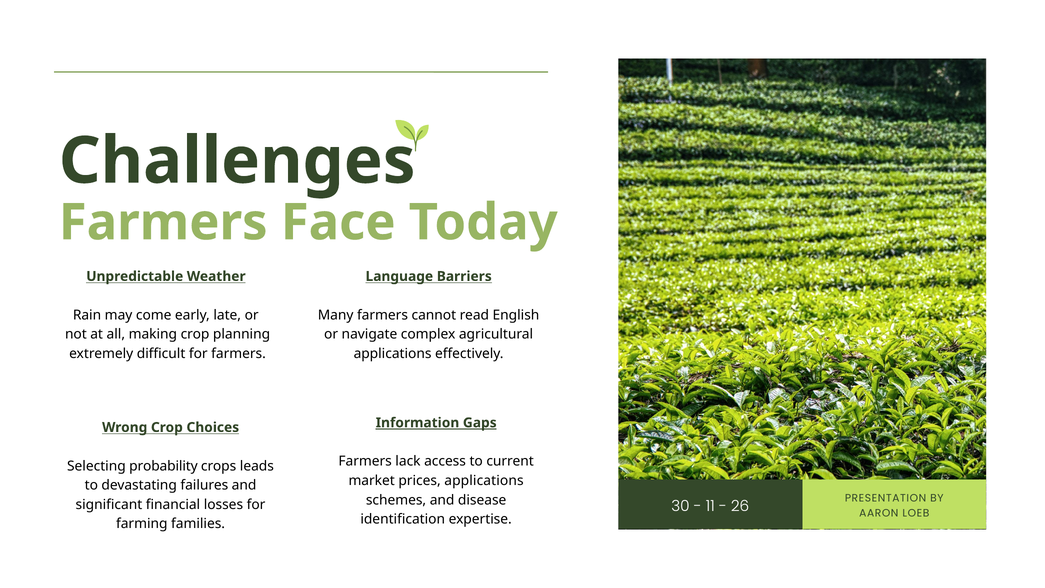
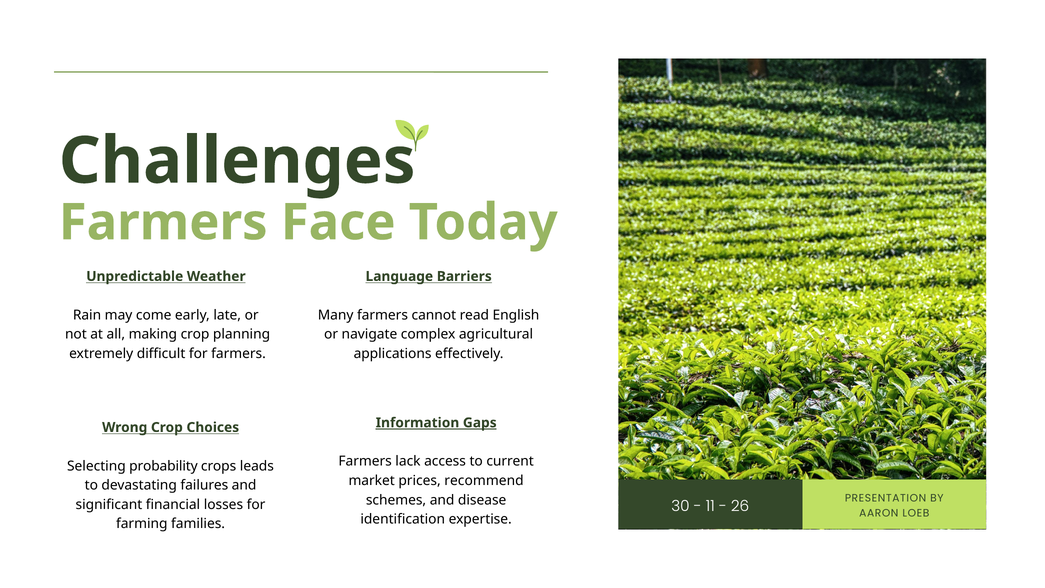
prices applications: applications -> recommend (484, 481)
